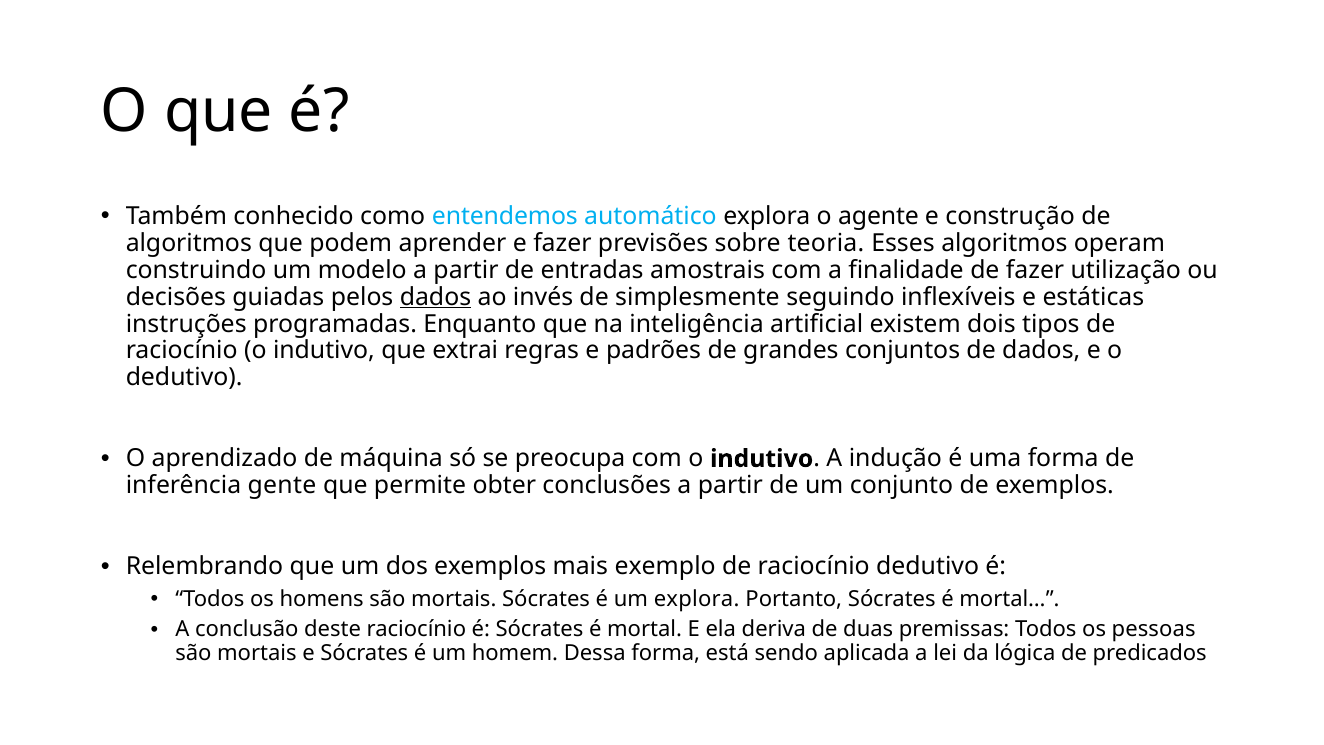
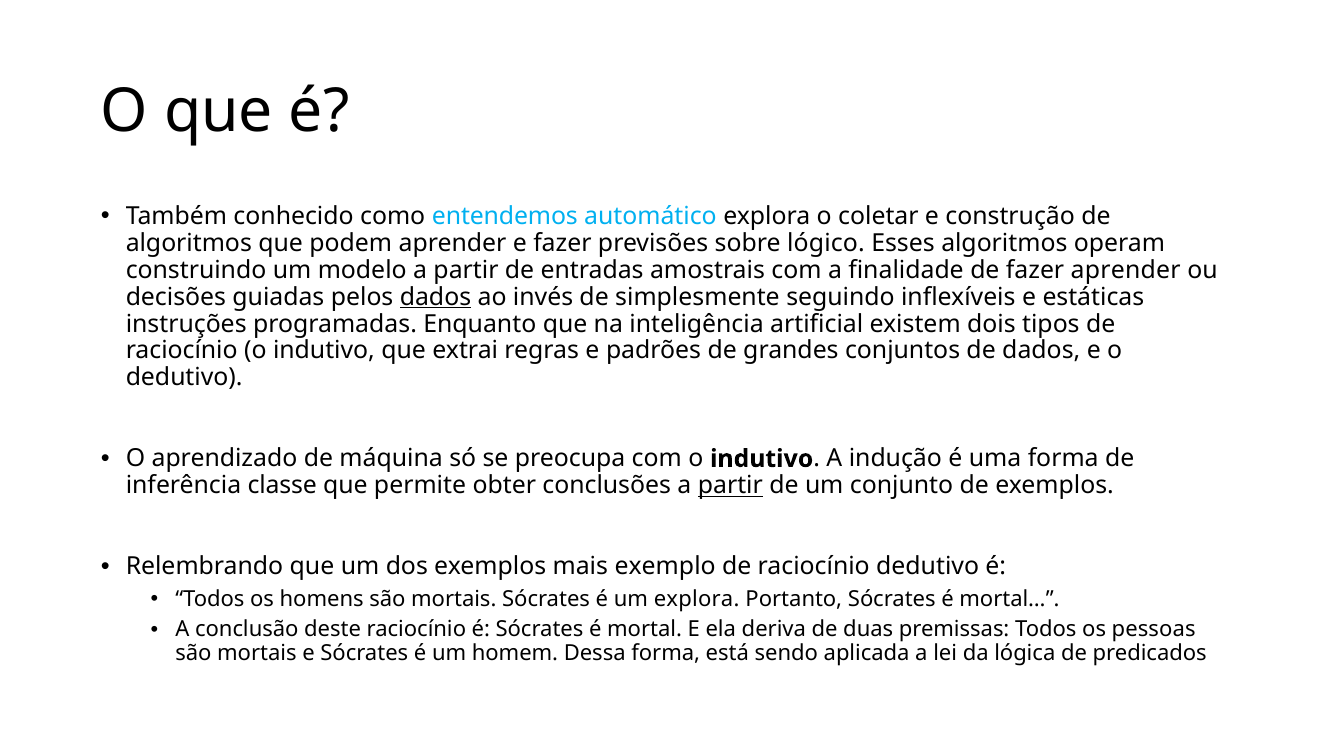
agente: agente -> coletar (878, 216)
teoria: teoria -> lógico (826, 243)
fazer utilização: utilização -> aprender (1126, 270)
gente: gente -> classe (282, 485)
partir underline: none -> present (730, 485)
